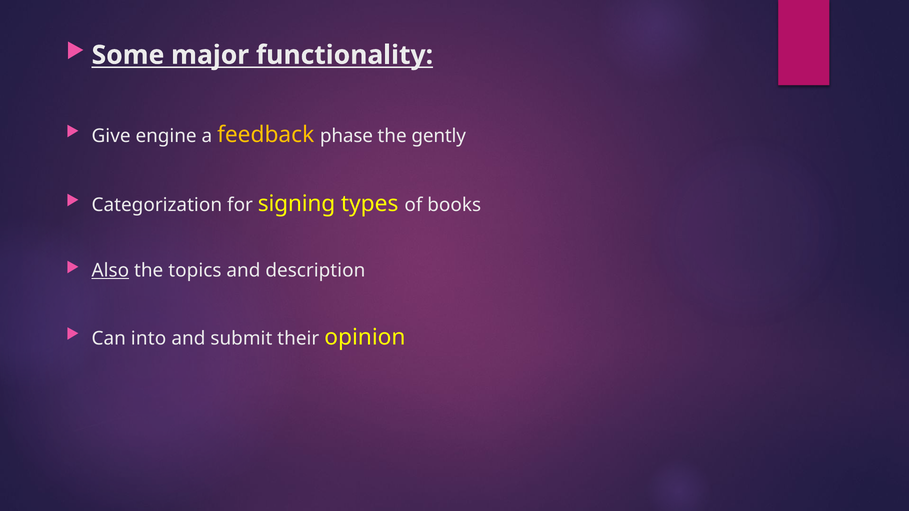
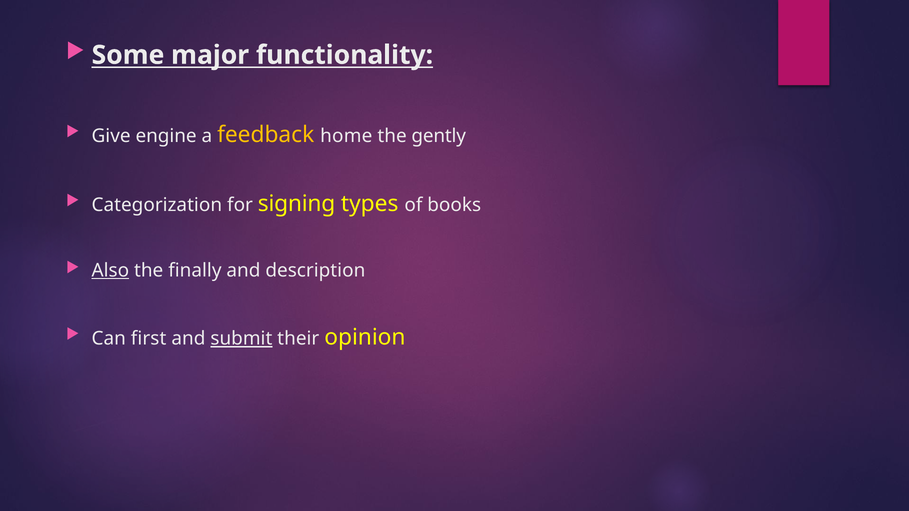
phase: phase -> home (346, 136)
topics: topics -> finally (195, 271)
into: into -> first (149, 339)
submit underline: none -> present (241, 339)
